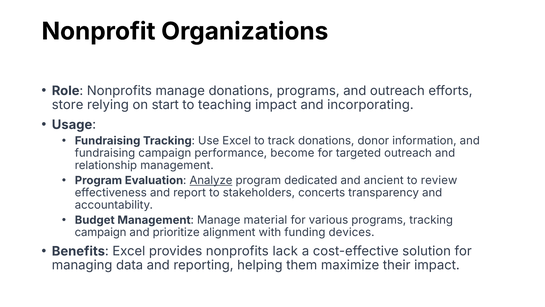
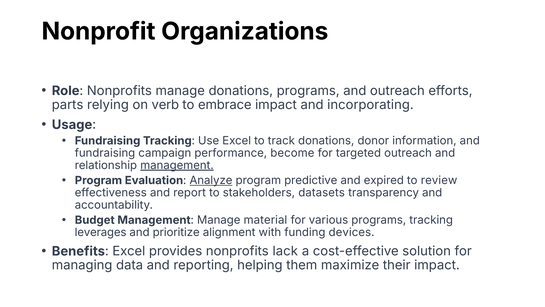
store: store -> parts (68, 105)
start: start -> verb (165, 105)
teaching: teaching -> embrace (225, 105)
management underline: none -> present (177, 165)
dedicated: dedicated -> predictive (311, 180)
ancient: ancient -> expired (384, 180)
concerts: concerts -> datasets (322, 192)
campaign: campaign -> leverages (101, 232)
